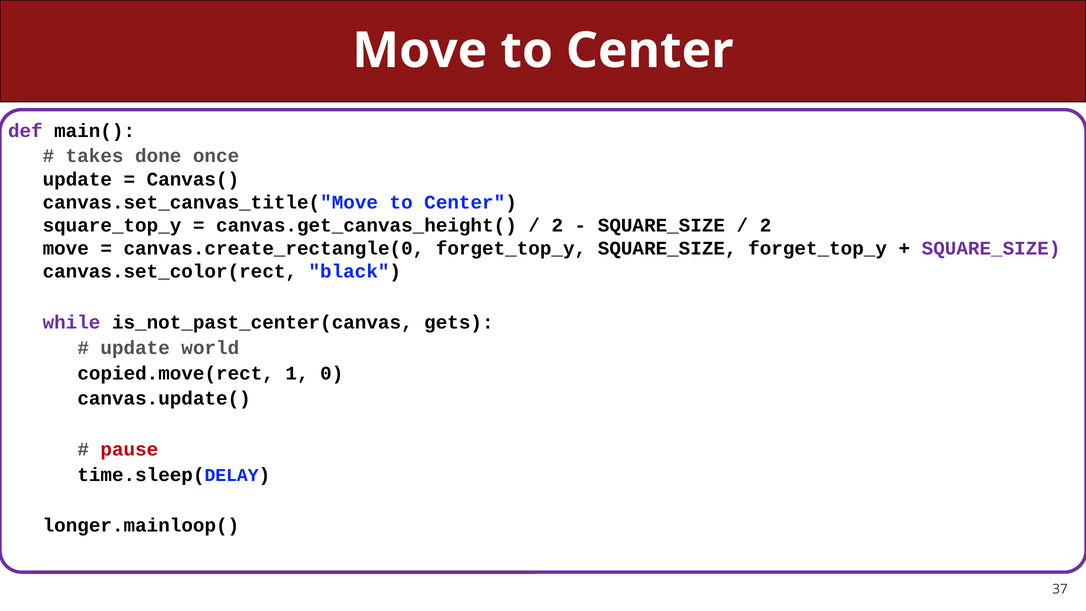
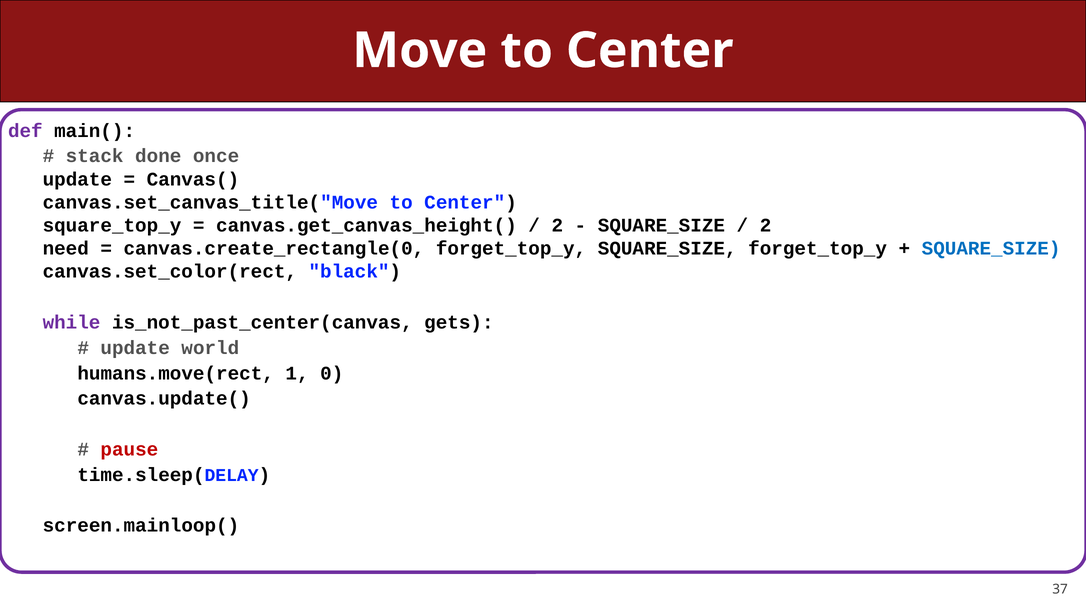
takes: takes -> stack (95, 156)
move: move -> need (66, 248)
SQUARE_SIZE colour: purple -> blue (991, 248)
copied.move(rect: copied.move(rect -> humans.move(rect (176, 373)
longer.mainloop(: longer.mainloop( -> screen.mainloop( (141, 526)
